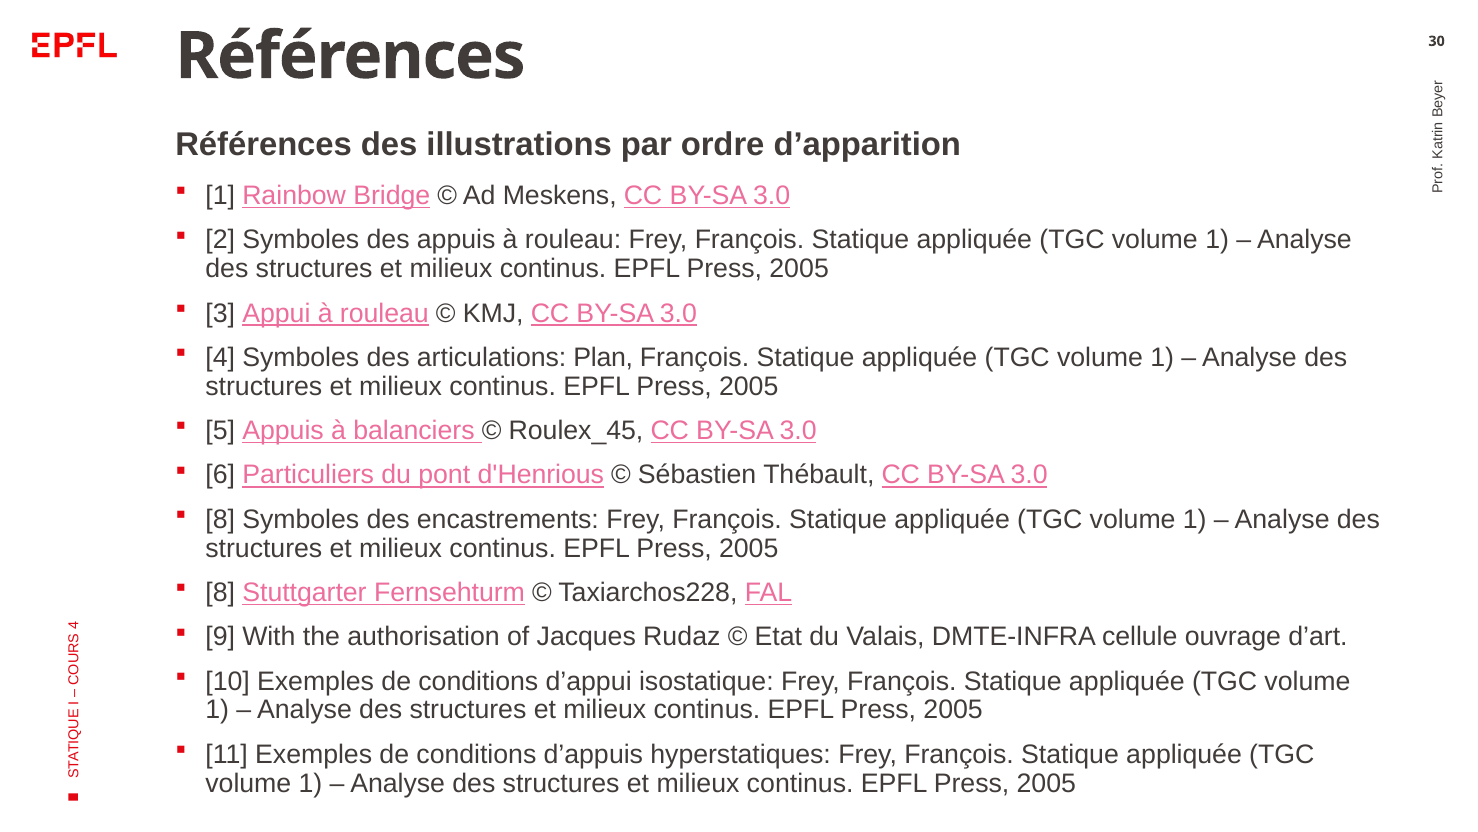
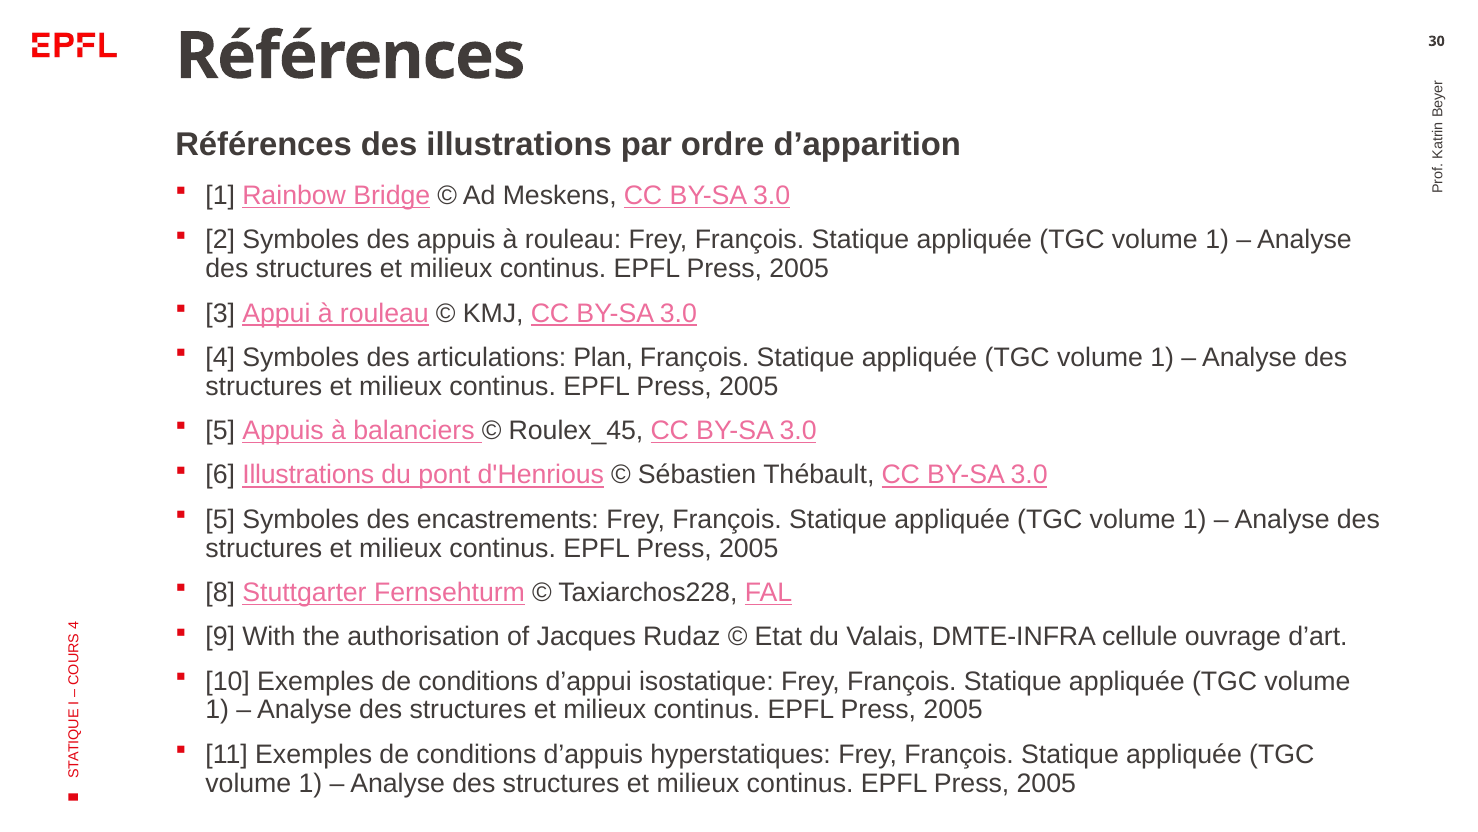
6 Particuliers: Particuliers -> Illustrations (308, 475)
8: 8 -> 5 (220, 519)
